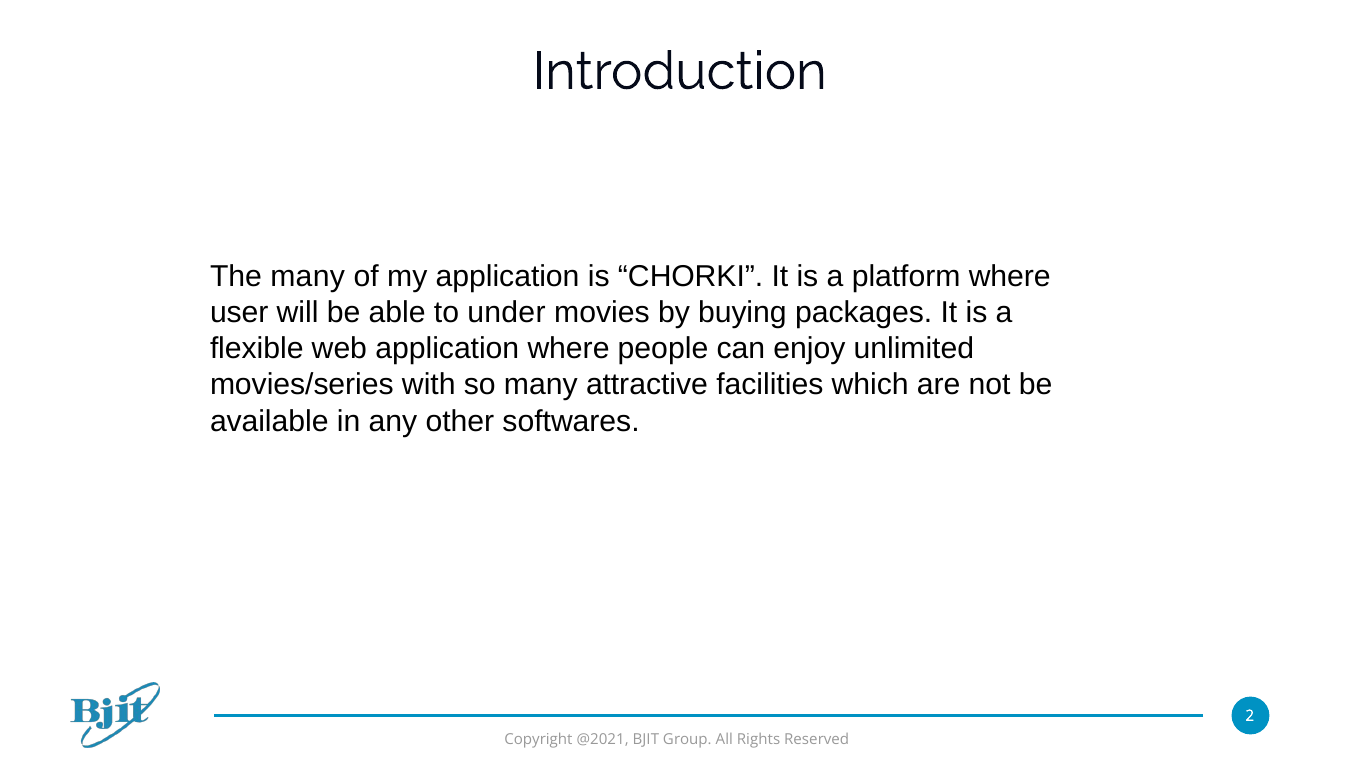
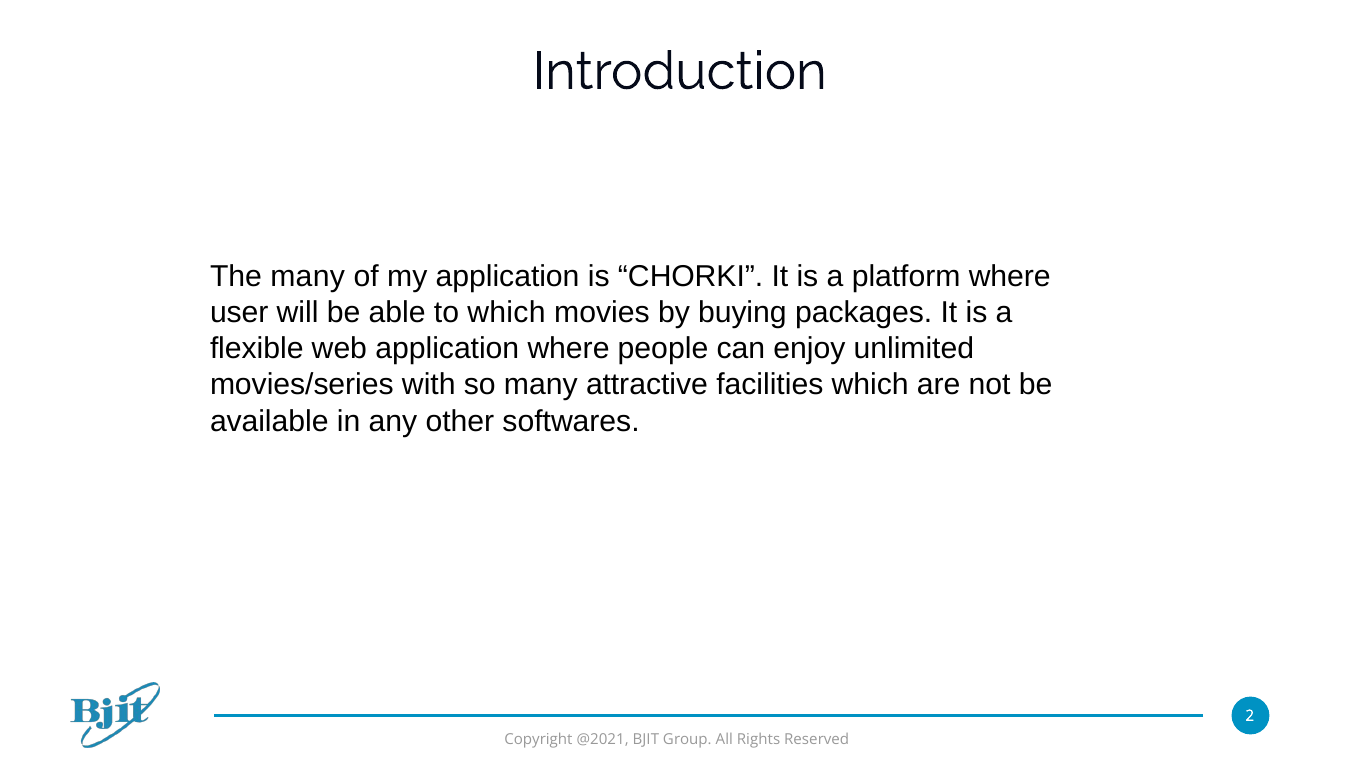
to under: under -> which (506, 313)
